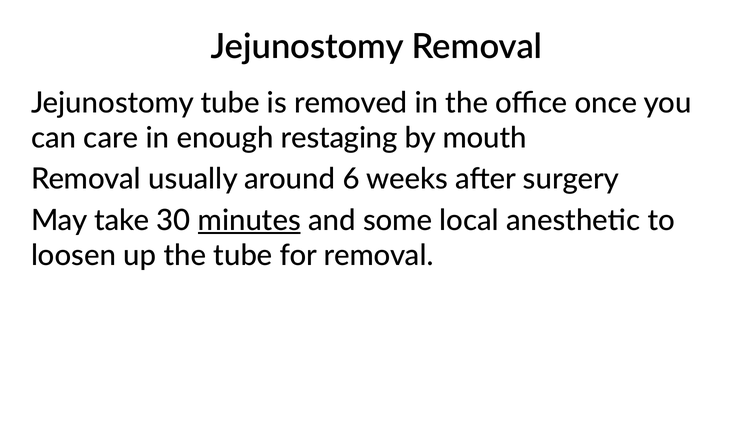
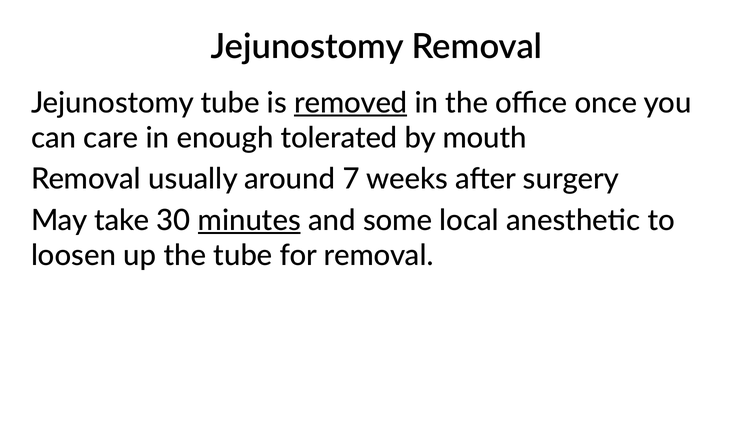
removed underline: none -> present (351, 103)
restaging: restaging -> tolerated (339, 138)
6: 6 -> 7 (351, 179)
